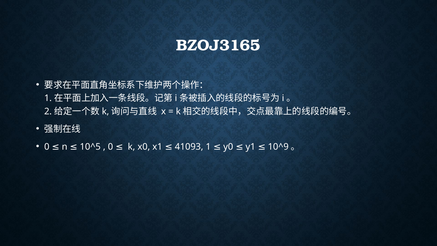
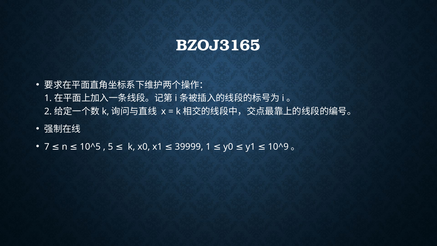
0: 0 -> 7 (47, 147)
0: 0 -> 5 (110, 147)
41093: 41093 -> 39999 (189, 147)
